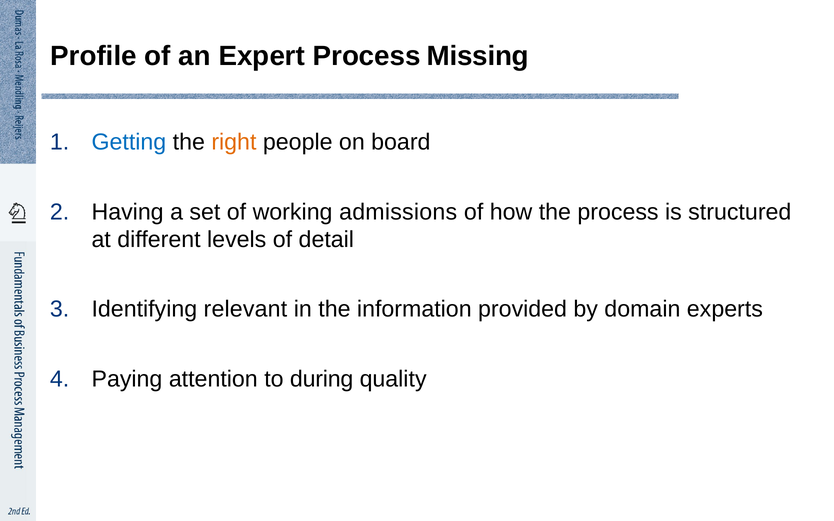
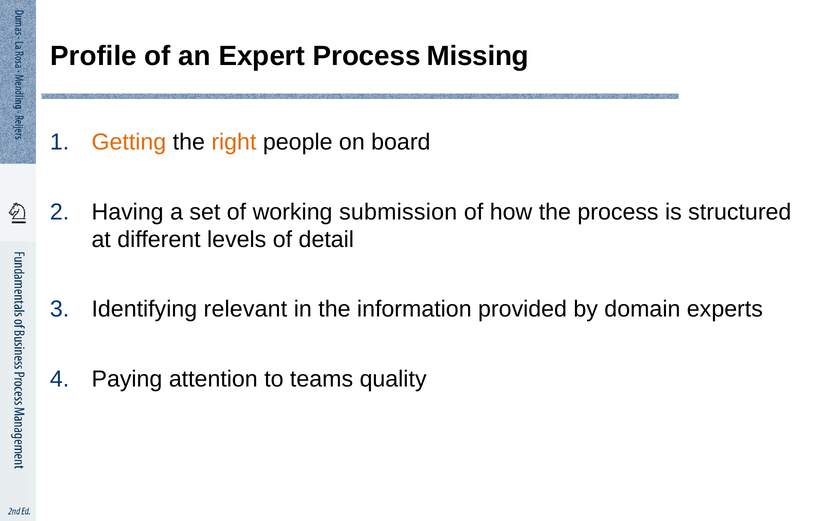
Getting colour: blue -> orange (129, 142)
admissions: admissions -> submission (398, 212)
during: during -> teams (322, 379)
